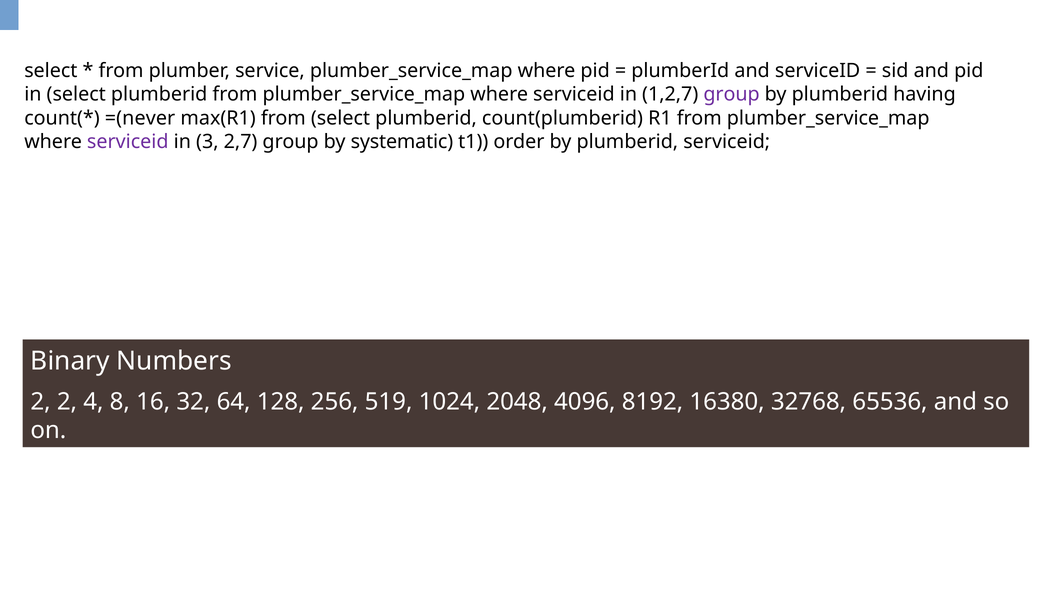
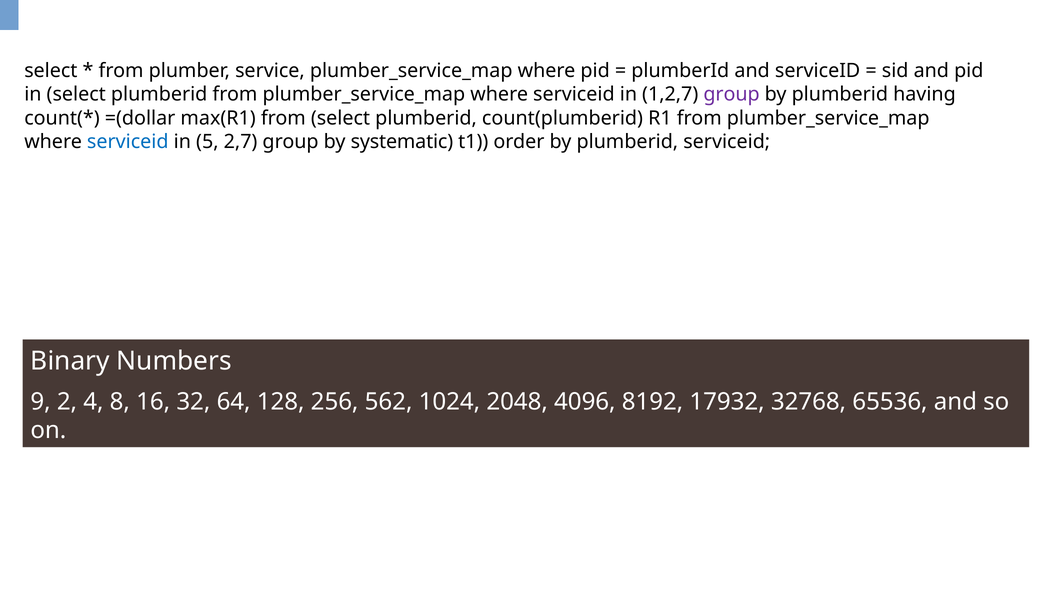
=(never: =(never -> =(dollar (140, 118)
serviceid colour: purple -> blue (128, 142)
3: 3 -> 5 (207, 142)
2: 2 -> 9 (41, 401)
519: 519 -> 562 (389, 401)
16380: 16380 -> 17932 (727, 401)
